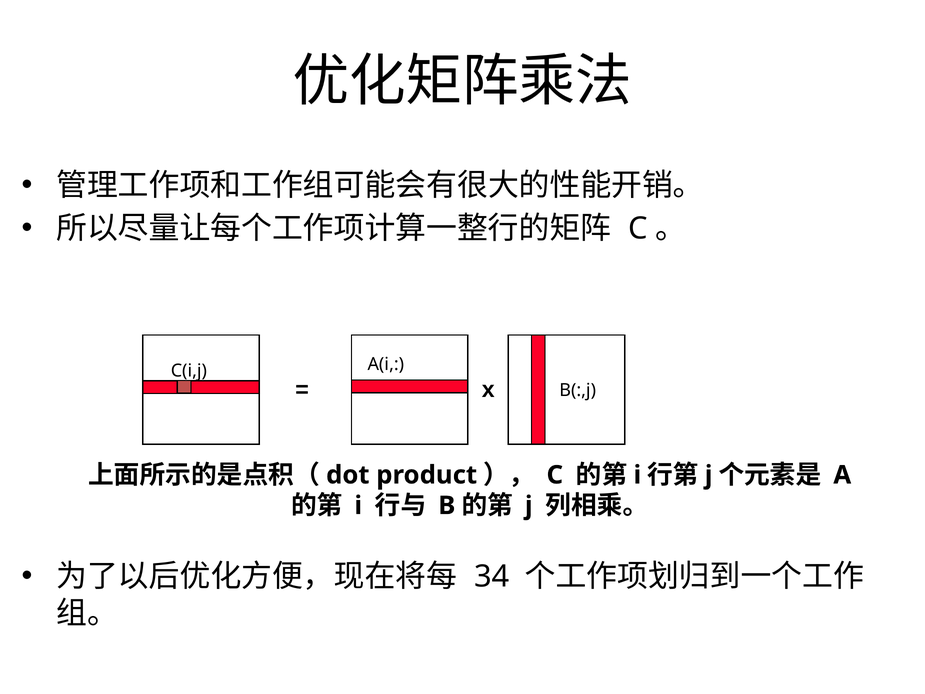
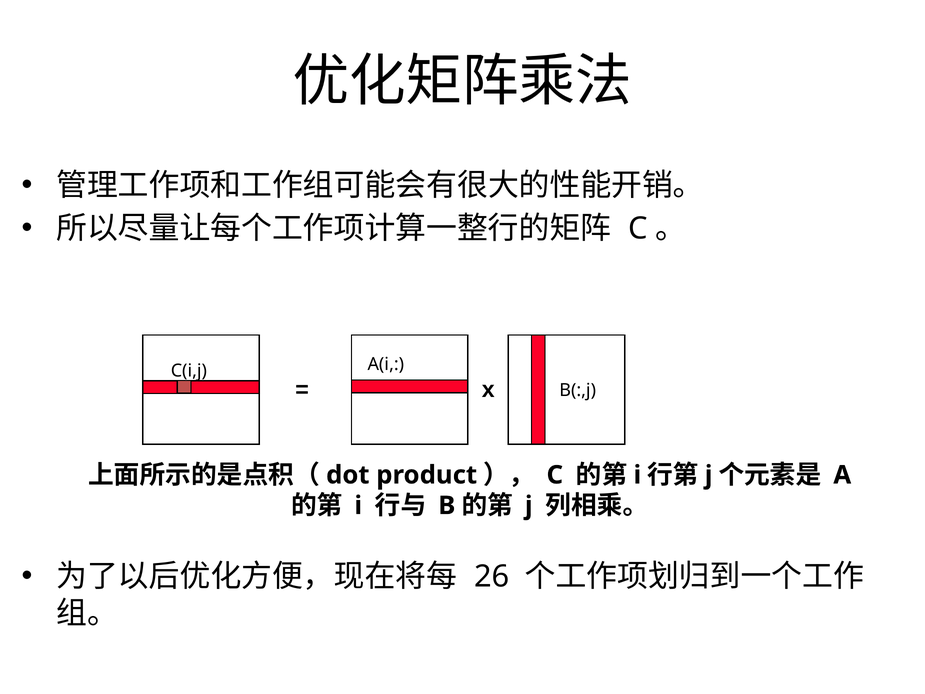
34: 34 -> 26 (492, 576)
